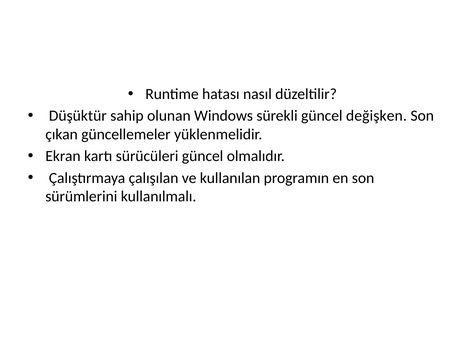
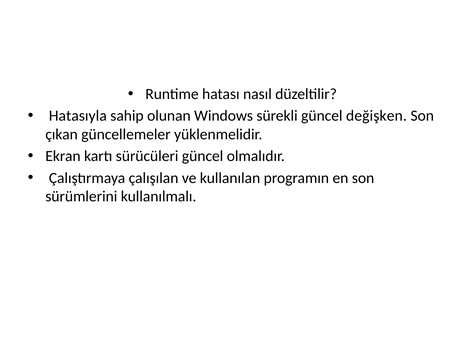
Düşüktür: Düşüktür -> Hatasıyla (78, 116)
